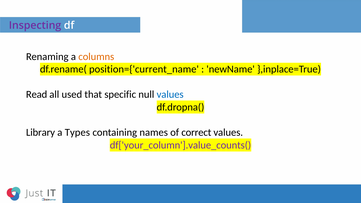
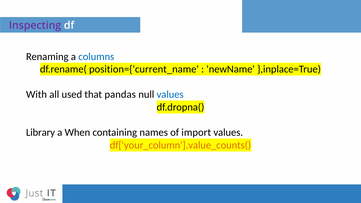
columns colour: orange -> blue (96, 57)
Read: Read -> With (36, 95)
specific: specific -> pandas (120, 95)
Types: Types -> When (77, 132)
correct: correct -> import (196, 132)
df['your_column'].value_counts( colour: purple -> orange (180, 145)
